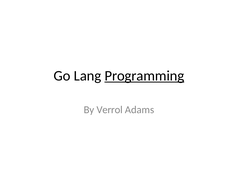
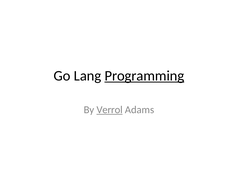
Verrol underline: none -> present (110, 109)
